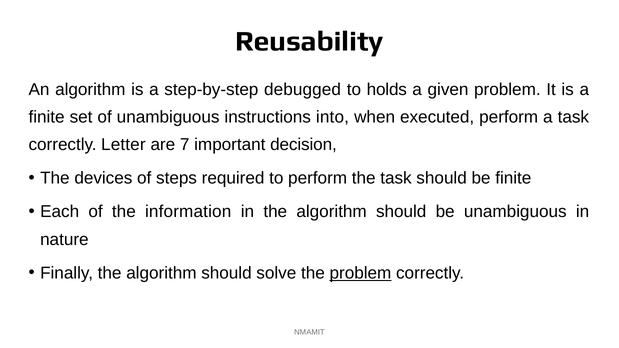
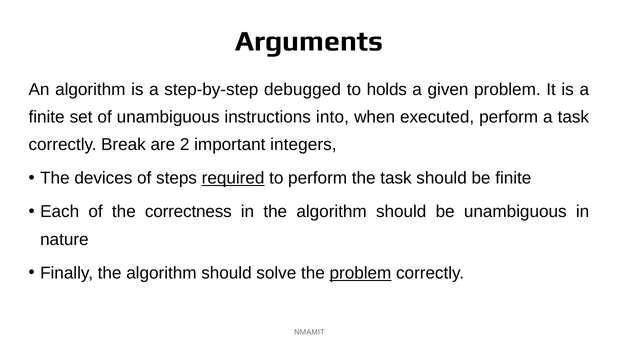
Reusability: Reusability -> Arguments (309, 42)
Letter: Letter -> Break (123, 145)
7: 7 -> 2 (185, 145)
decision: decision -> integers (303, 145)
required underline: none -> present (233, 179)
information: information -> correctness (188, 212)
